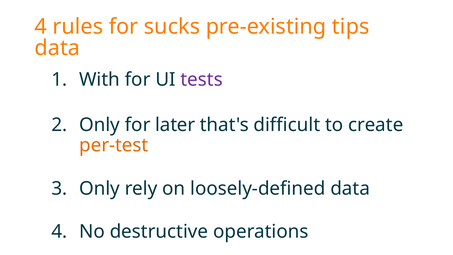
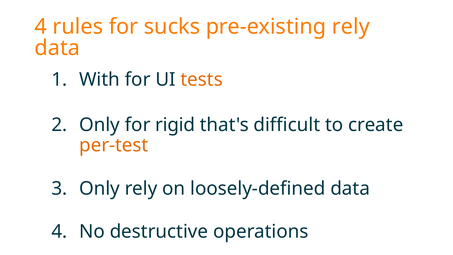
pre-existing tips: tips -> rely (351, 27)
tests colour: purple -> orange (202, 80)
later: later -> rigid (175, 125)
